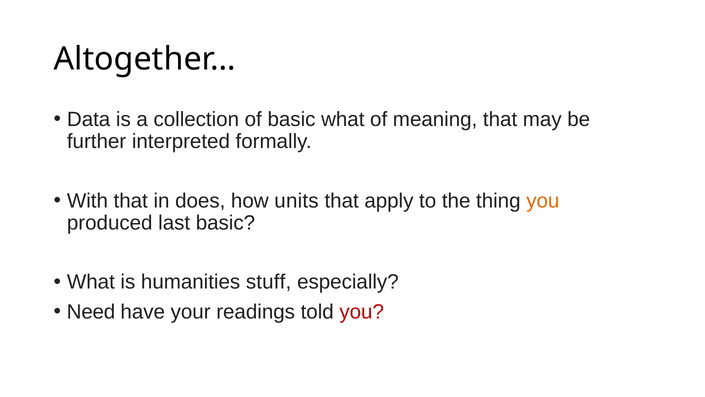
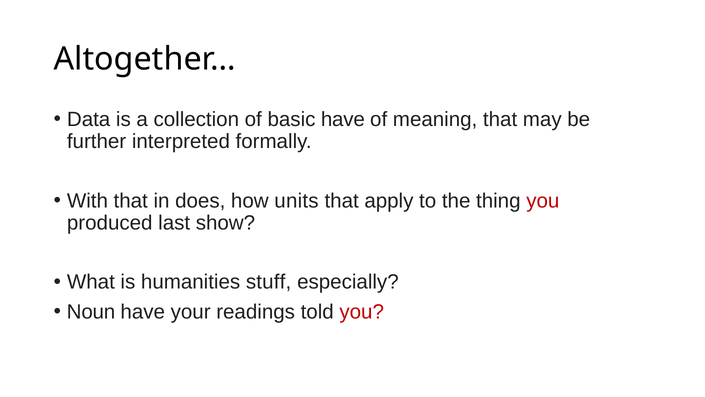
basic what: what -> have (343, 119)
you colour: orange -> red (543, 201)
last basic: basic -> show (225, 223)
Need: Need -> Noun (91, 311)
